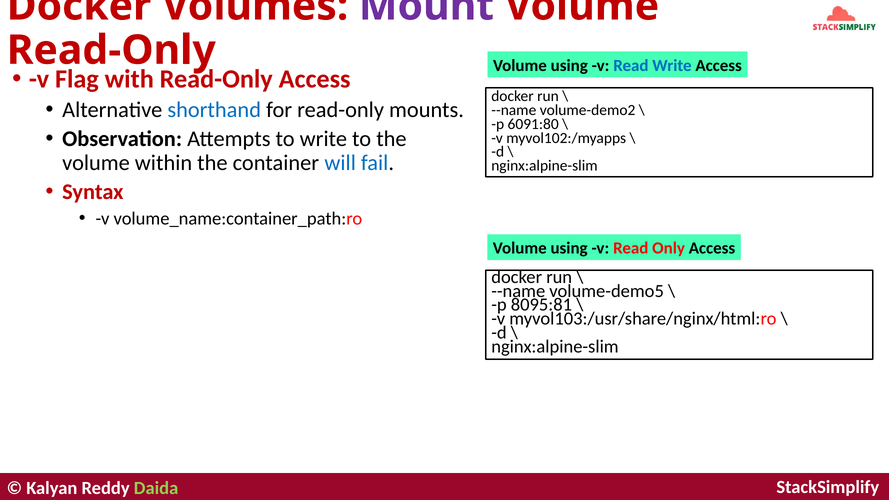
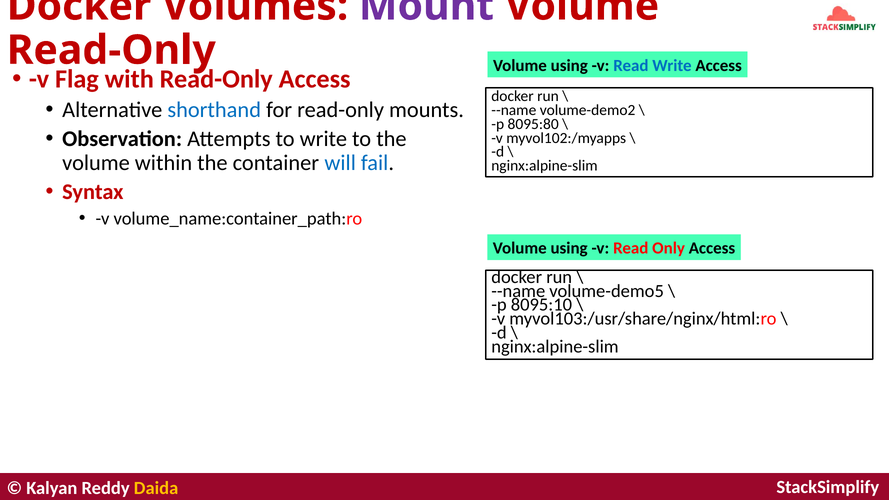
6091:80: 6091:80 -> 8095:80 (533, 124)
8095:81: 8095:81 -> 8095:10 (541, 305)
Daida colour: light green -> yellow (156, 488)
